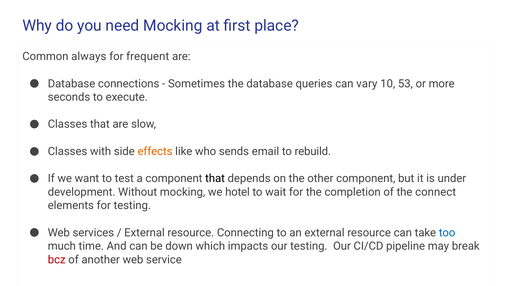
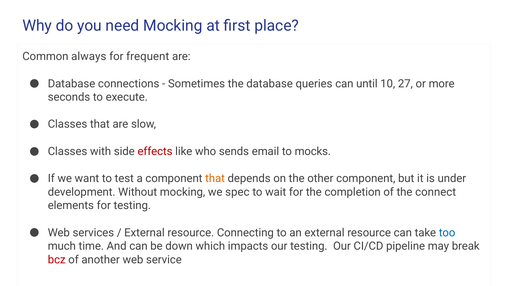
vary: vary -> until (367, 84)
53: 53 -> 27 (405, 84)
effects colour: orange -> red (155, 151)
rebuild: rebuild -> mocks (313, 151)
that colour: black -> orange (215, 178)
hotel: hotel -> spec (237, 192)
